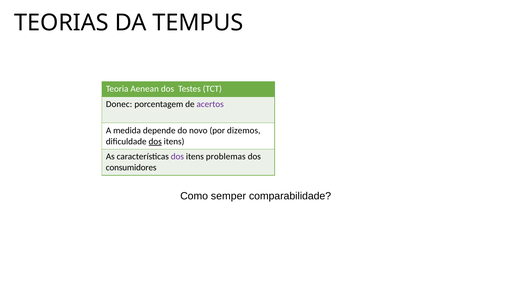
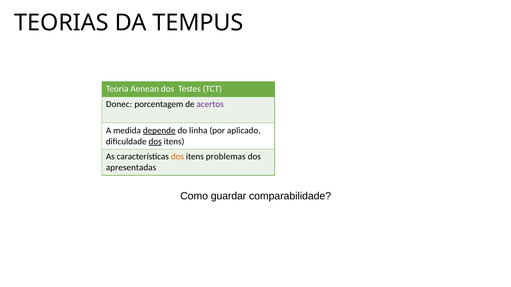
depende underline: none -> present (159, 131)
novo: novo -> linha (198, 131)
dizemos: dizemos -> aplicado (244, 131)
dos colour: purple -> orange (177, 157)
consumidores: consumidores -> apresentadas (131, 168)
semper: semper -> guardar (229, 196)
